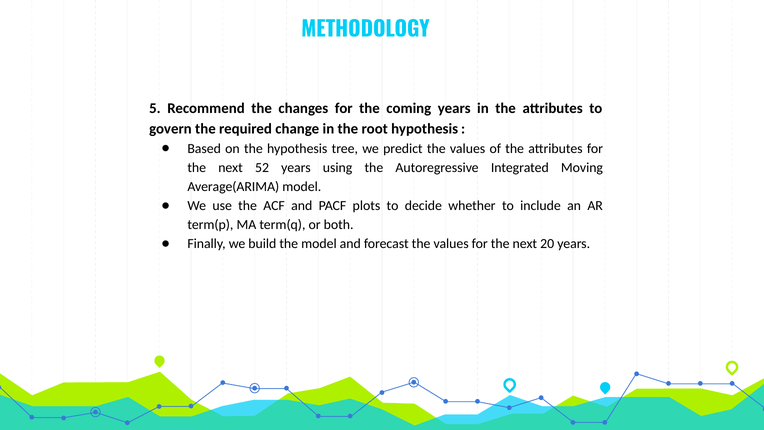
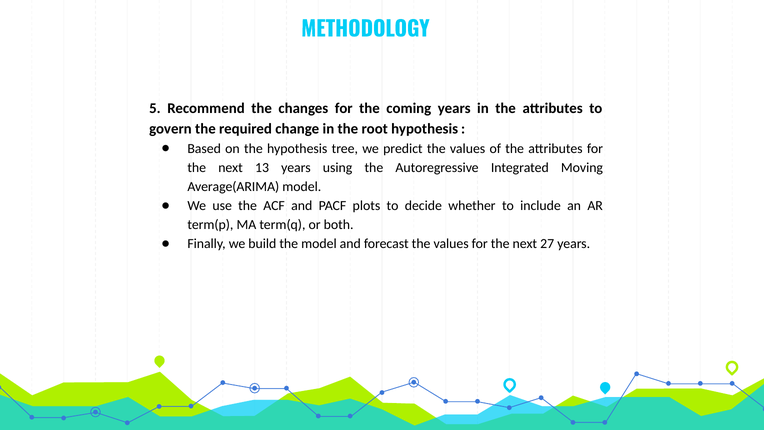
52: 52 -> 13 (262, 168)
20: 20 -> 27 (547, 244)
